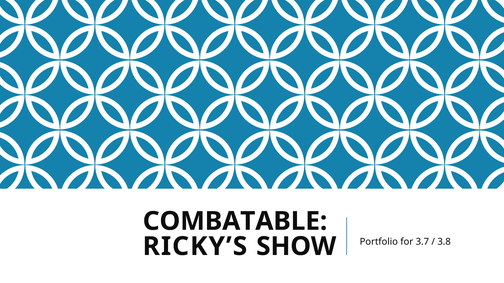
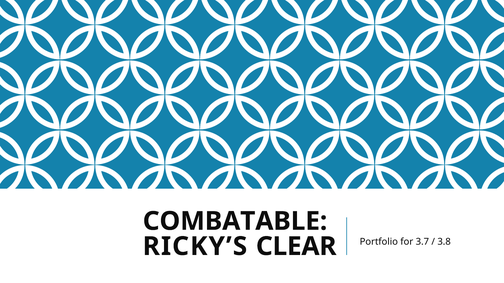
SHOW: SHOW -> CLEAR (296, 247)
